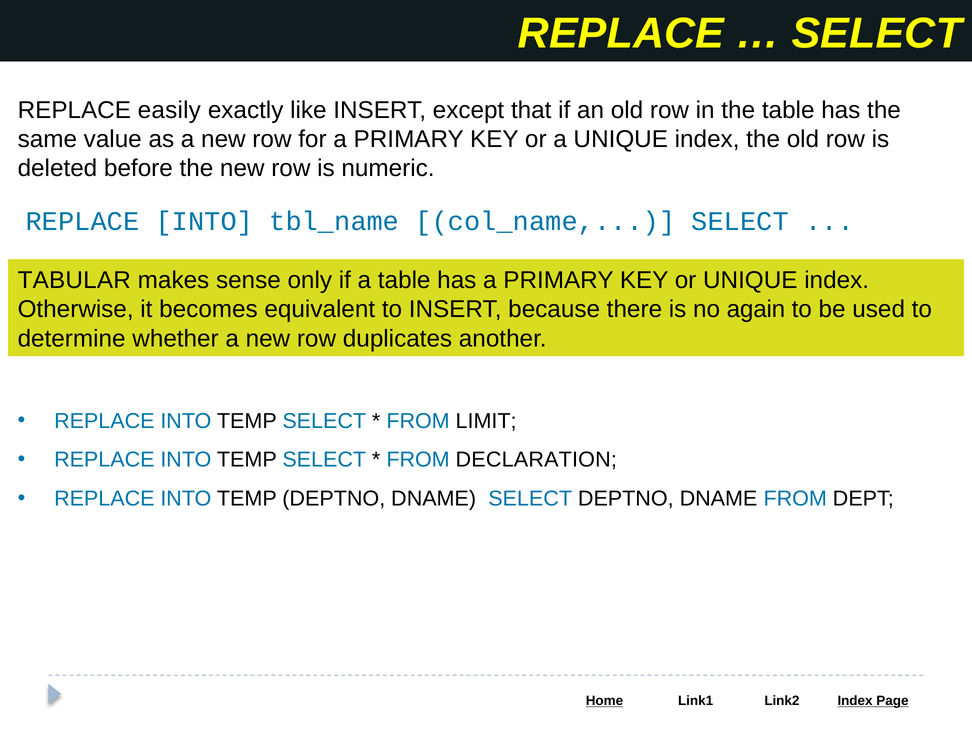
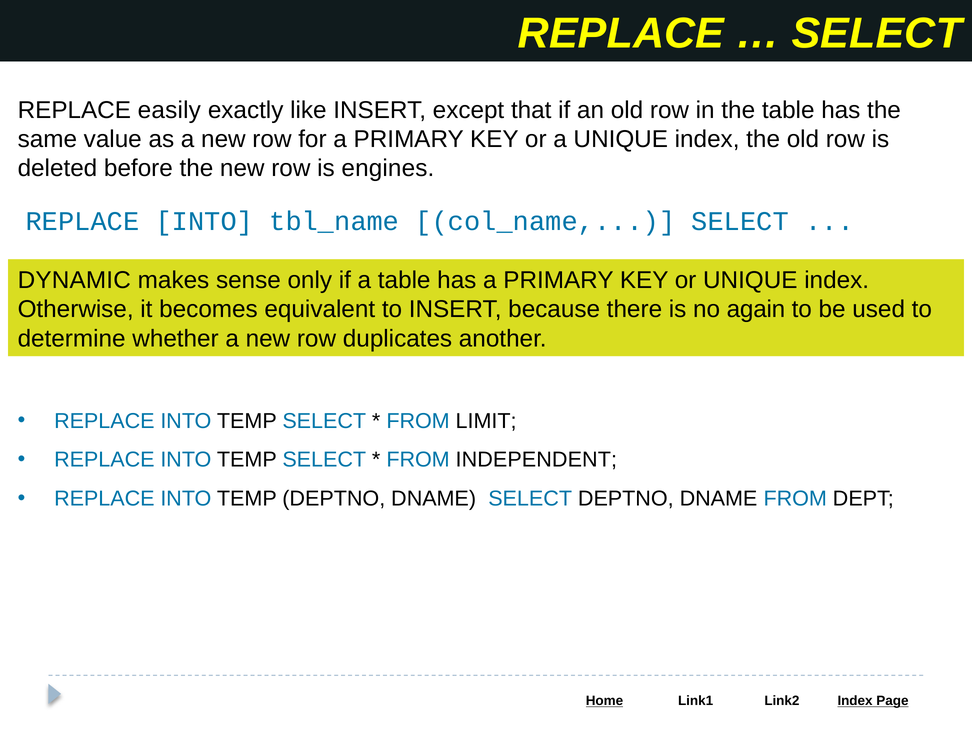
numeric: numeric -> engines (388, 168)
TABULAR: TABULAR -> DYNAMIC (74, 280)
DECLARATION: DECLARATION -> INDEPENDENT (536, 460)
